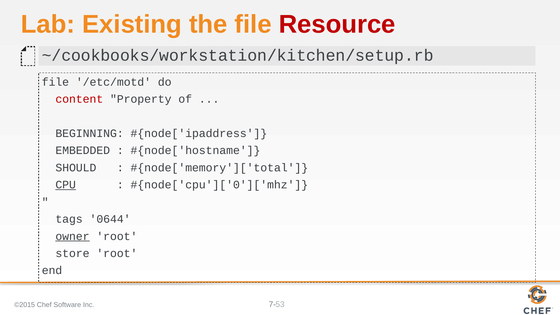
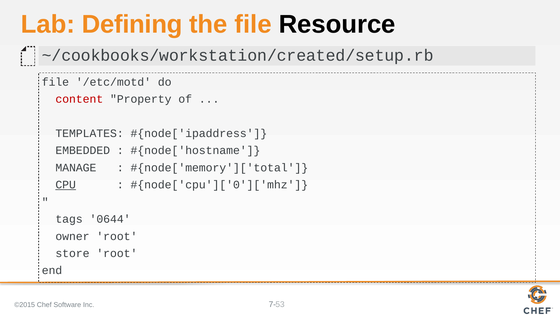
Existing: Existing -> Defining (132, 24)
Resource colour: red -> black (337, 24)
~/cookbooks/workstation/kitchen/setup.rb: ~/cookbooks/workstation/kitchen/setup.rb -> ~/cookbooks/workstation/created/setup.rb (238, 55)
BEGINNING: BEGINNING -> TEMPLATES (90, 133)
SHOULD: SHOULD -> MANAGE (76, 168)
owner underline: present -> none (72, 236)
